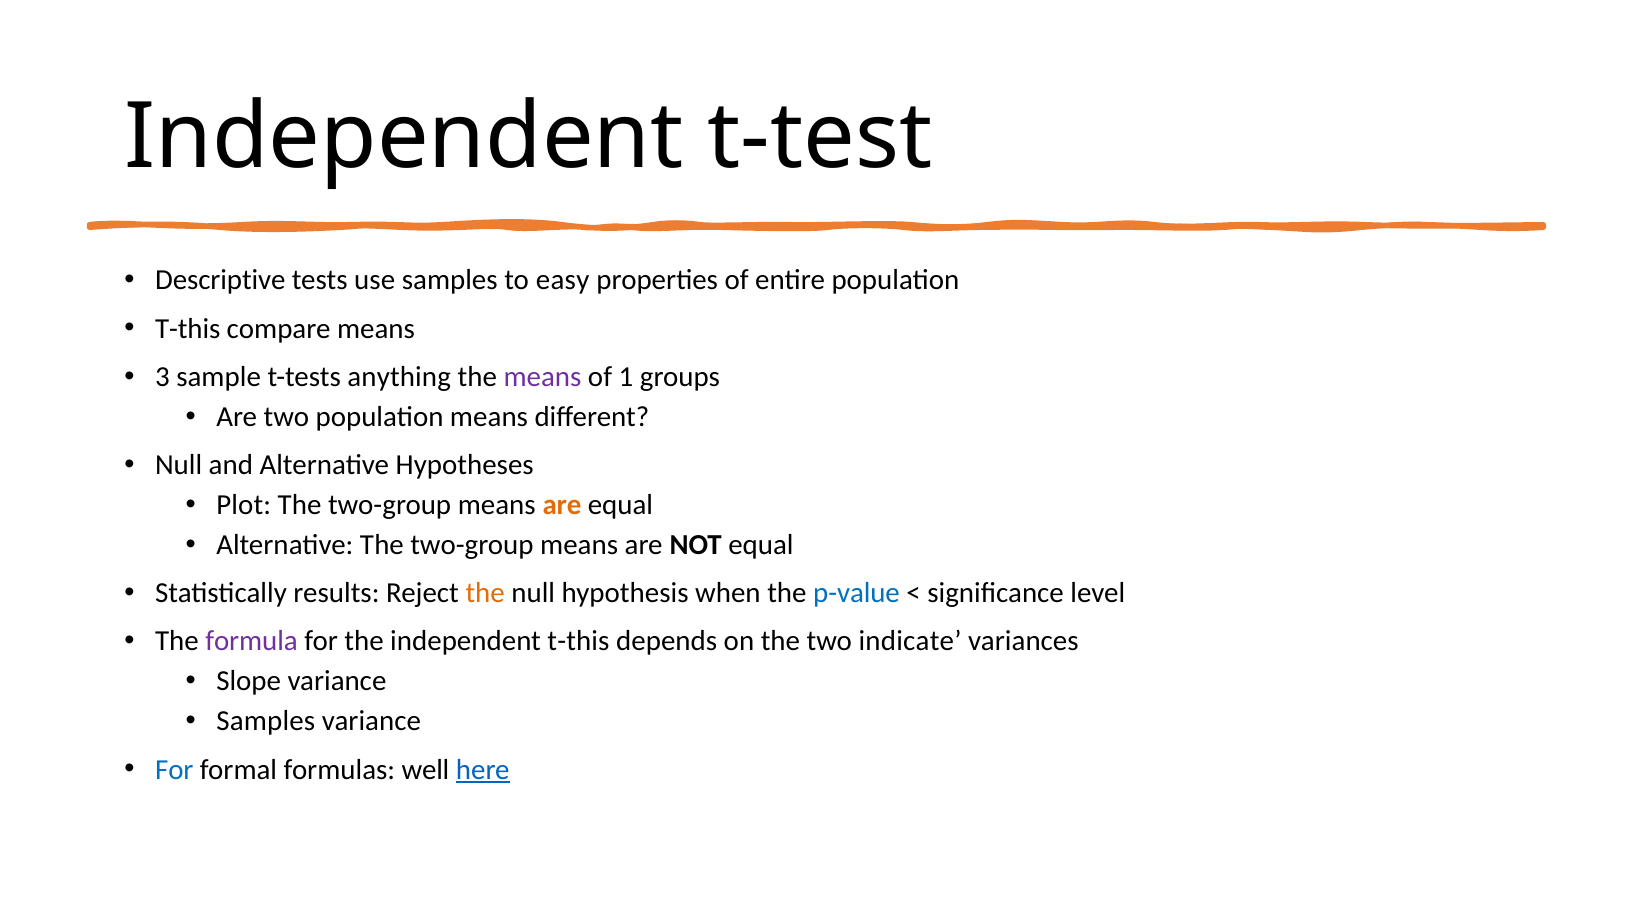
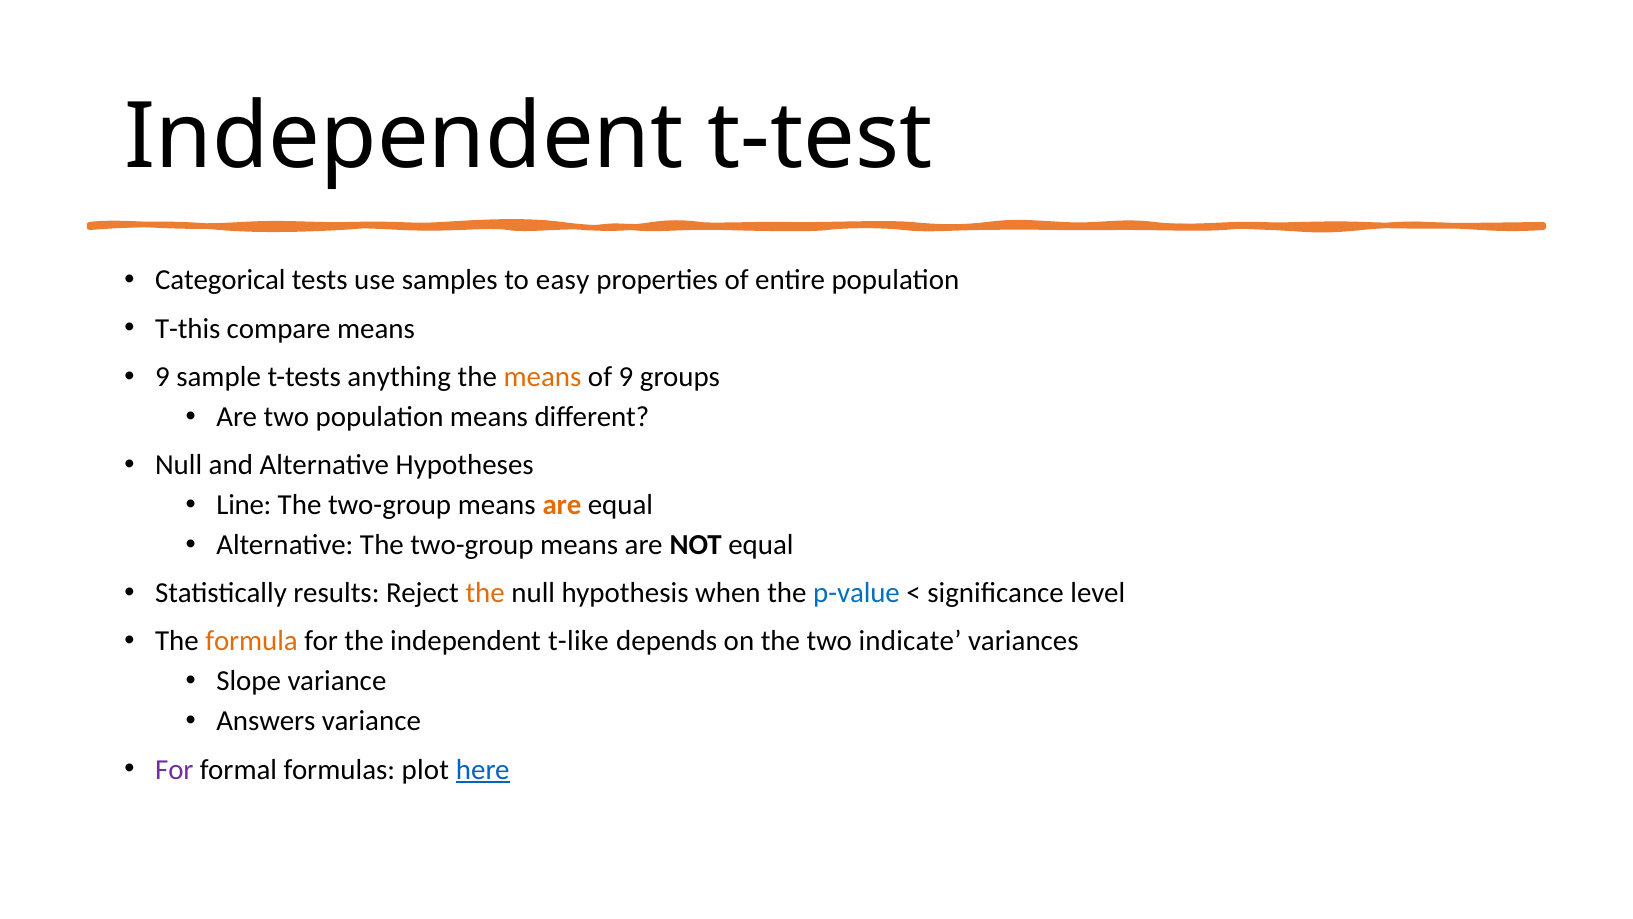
Descriptive: Descriptive -> Categorical (220, 280)
3: 3 -> 9 (162, 377)
means colour: purple -> orange (542, 377)
of 1: 1 -> 9 (626, 377)
Plot: Plot -> Line (244, 505)
formula colour: purple -> orange (252, 641)
independent t-this: t-this -> t-like (578, 641)
Samples: Samples -> Answers (266, 720)
For colour: blue -> purple (174, 769)
well: well -> plot (425, 769)
